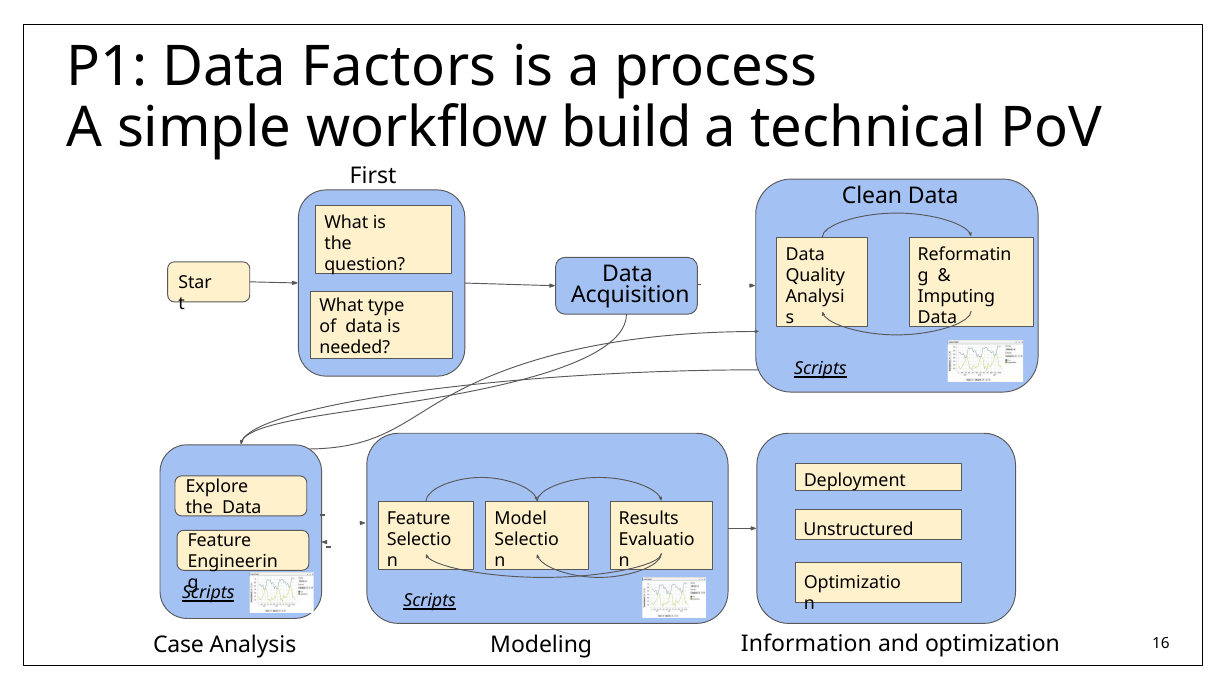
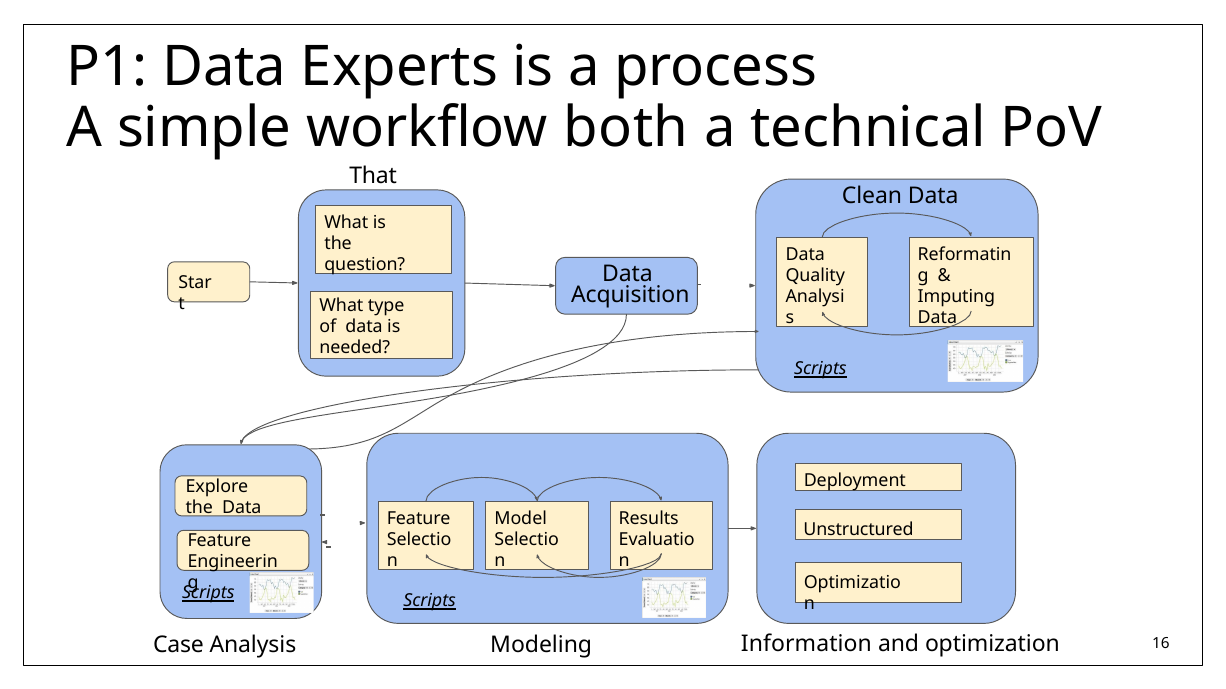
Factors: Factors -> Experts (399, 67)
build: build -> both (626, 128)
First: First -> That (373, 177)
